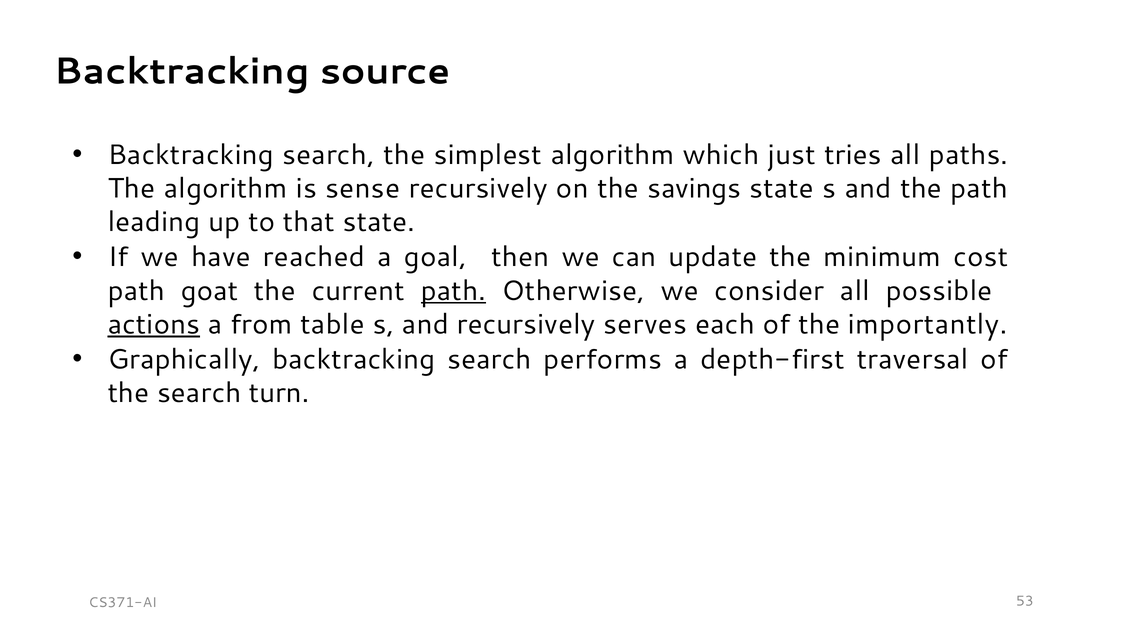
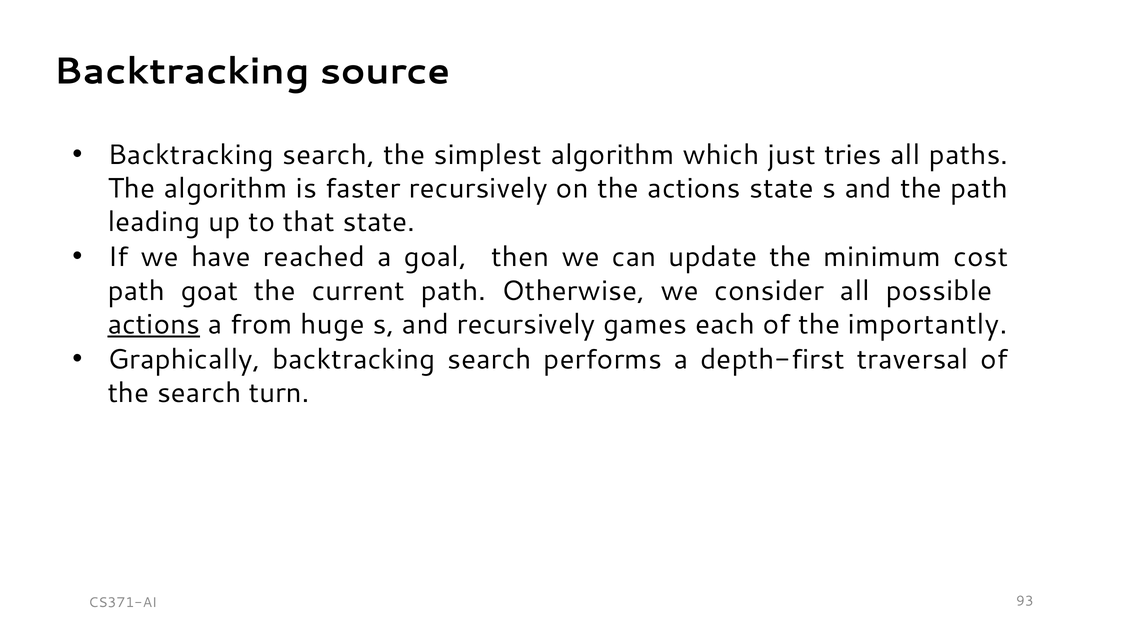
sense: sense -> faster (363, 188)
the savings: savings -> actions (694, 188)
path underline: present -> none (453, 291)
table: table -> huge (332, 325)
serves: serves -> games (645, 325)
53: 53 -> 93 (1025, 601)
